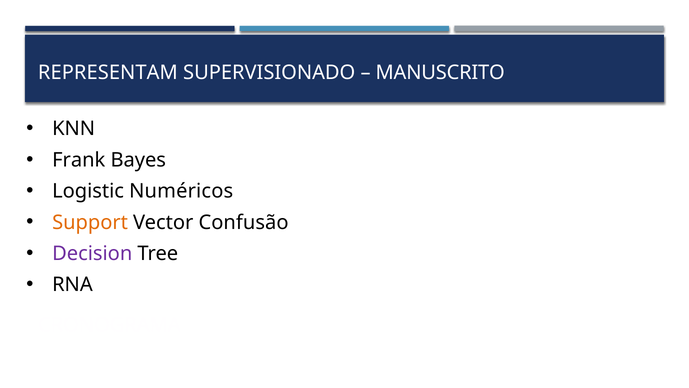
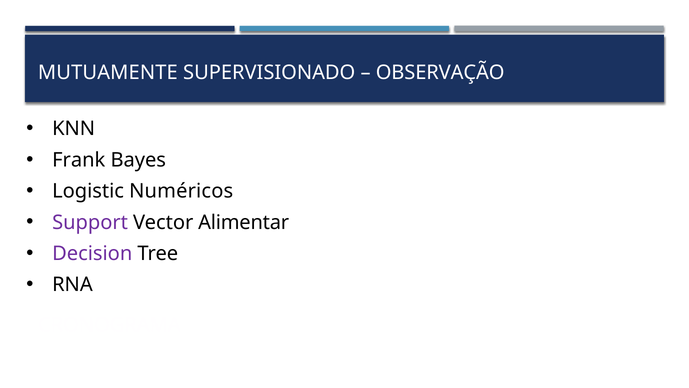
REPRESENTAM: REPRESENTAM -> MUTUAMENTE (108, 73)
MANUSCRITO: MANUSCRITO -> OBSERVAÇÃO (440, 73)
Support colour: orange -> purple (90, 222)
Confusão: Confusão -> Alimentar (244, 222)
